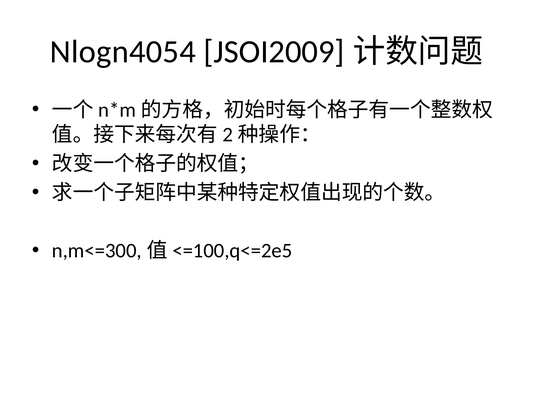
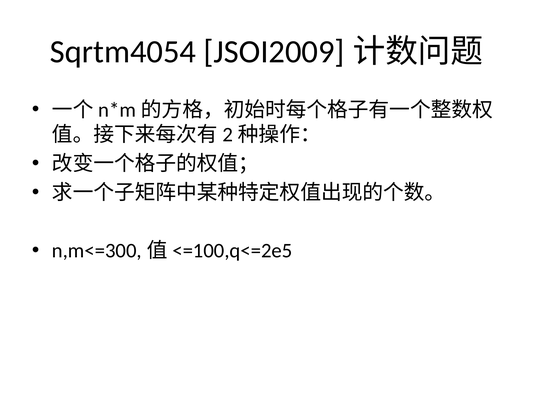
Nlogn4054: Nlogn4054 -> Sqrtm4054 (123, 52)
